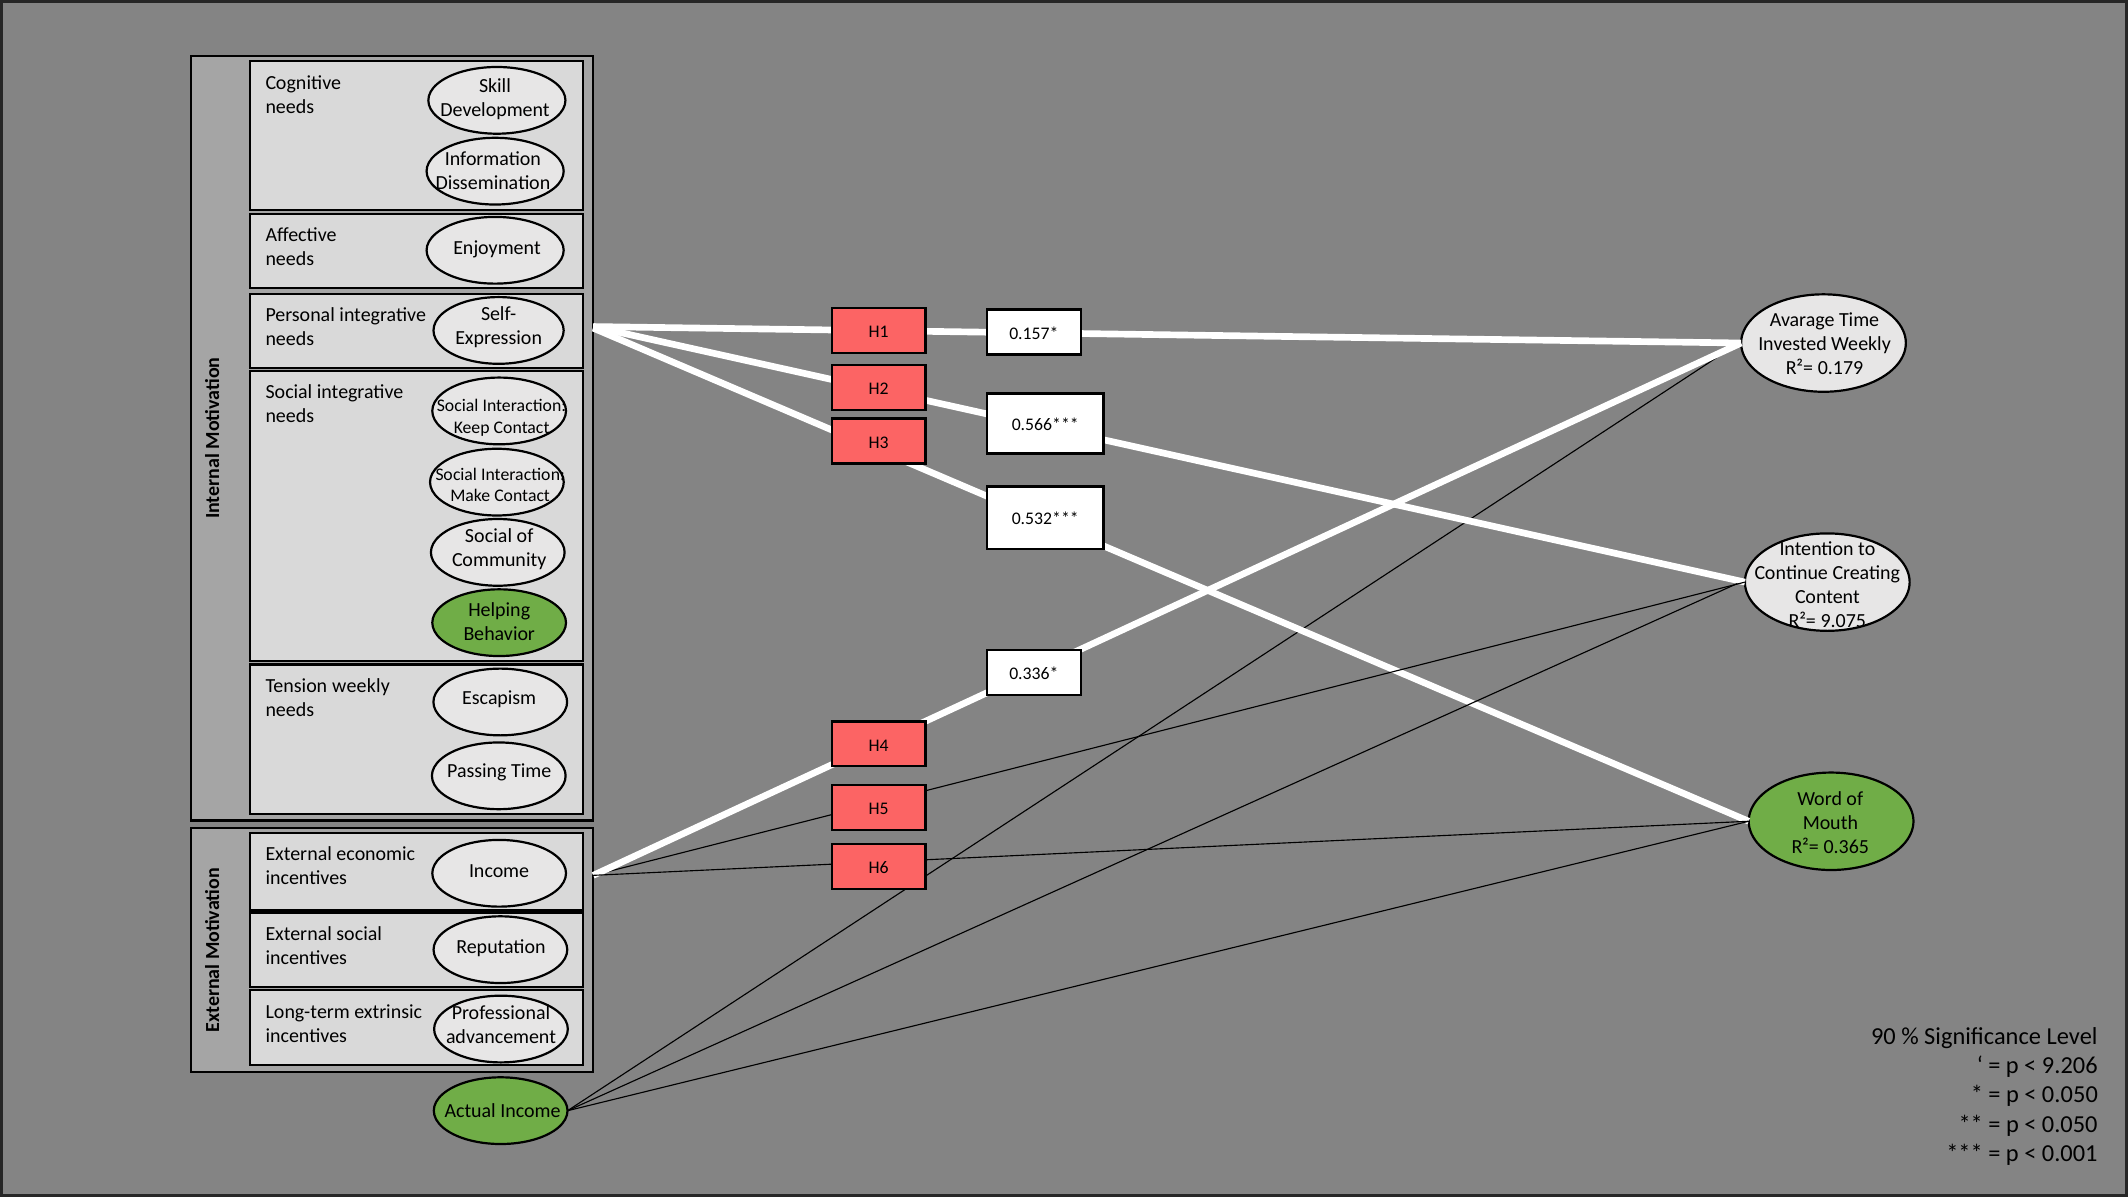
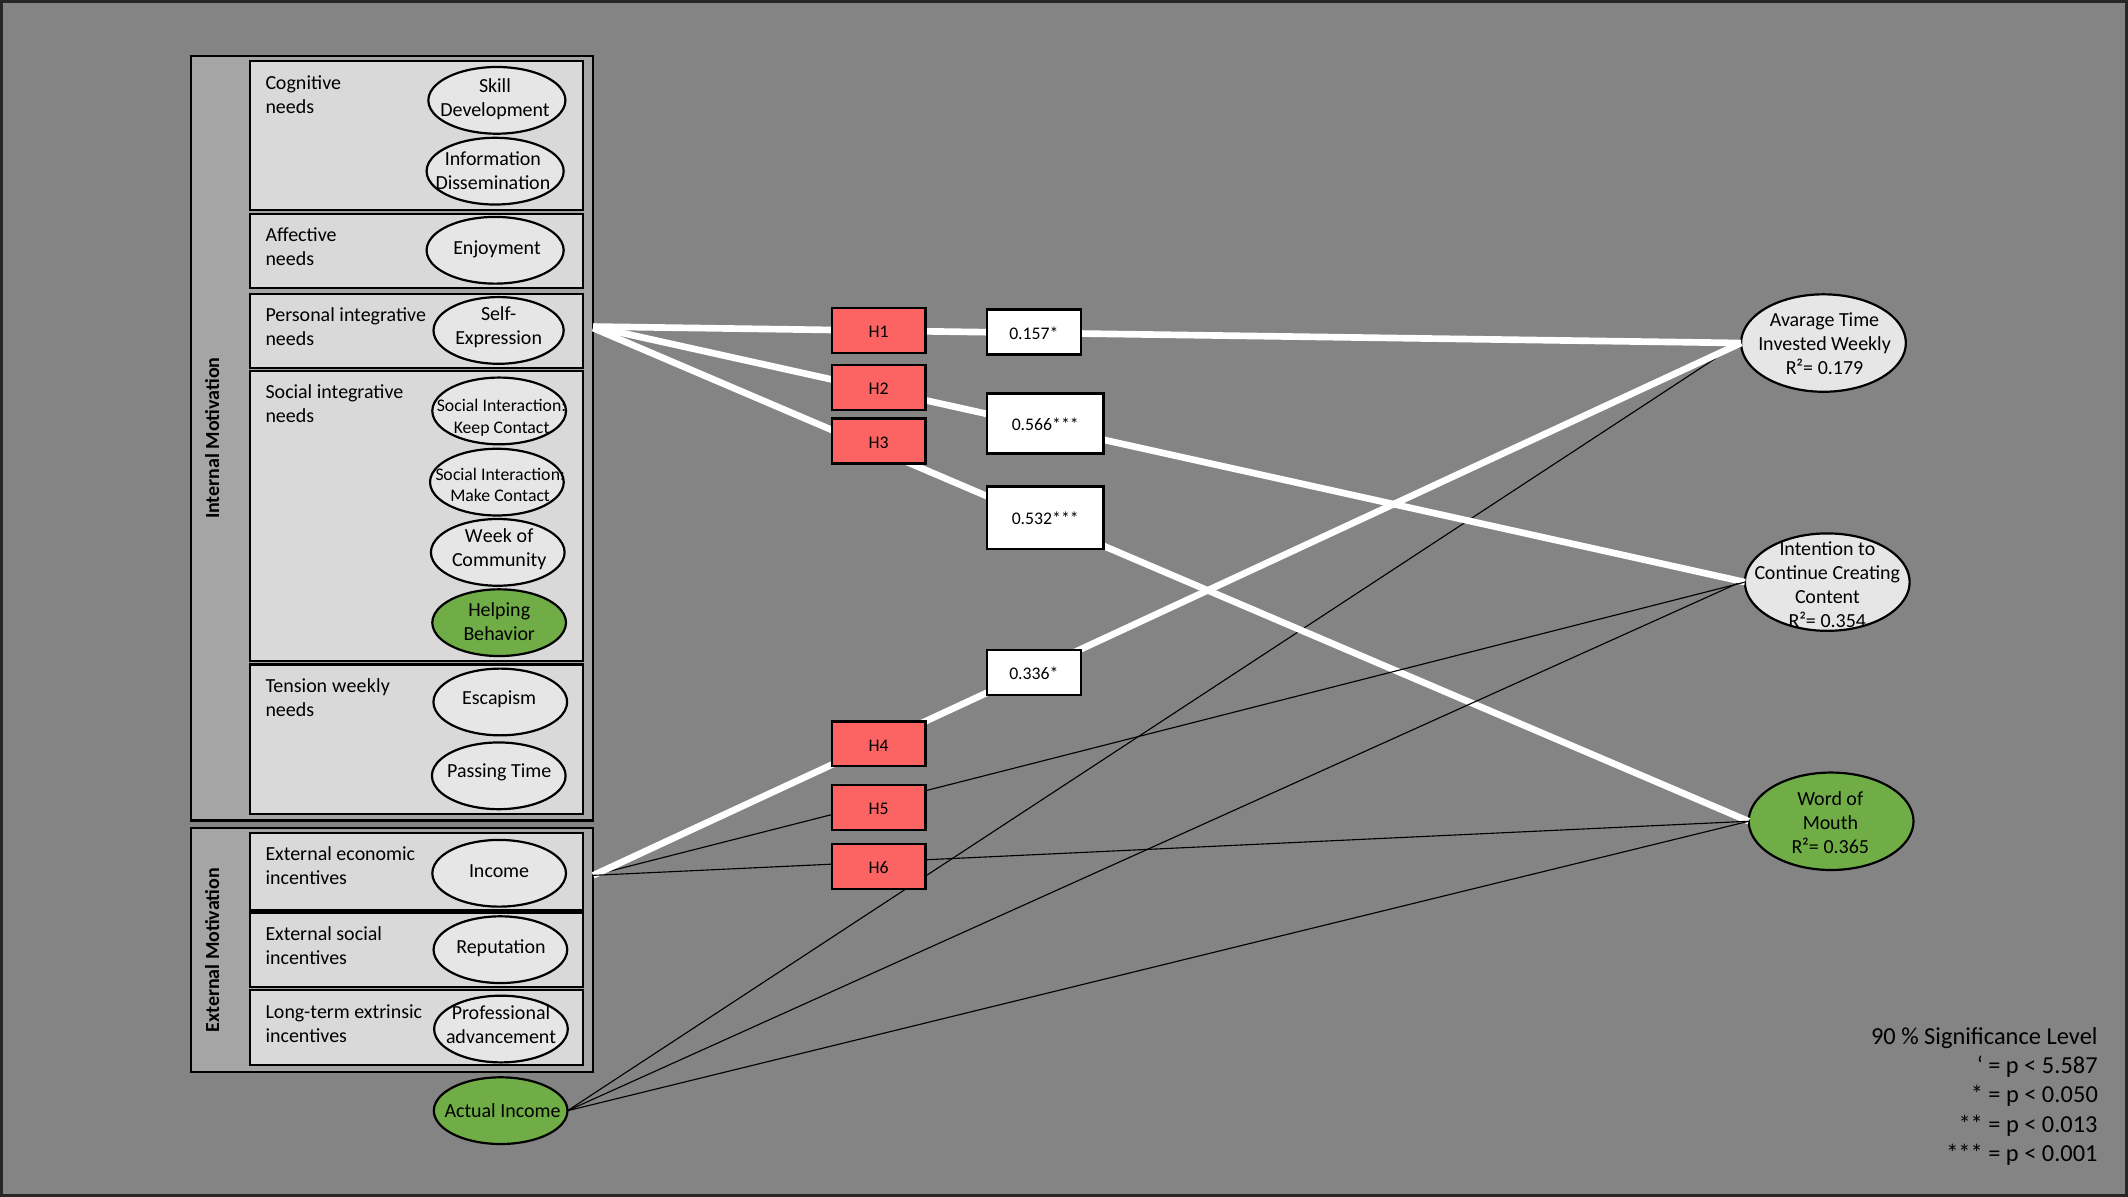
Social: Social -> Week (489, 536)
9.075: 9.075 -> 0.354 (1843, 621)
9.206: 9.206 -> 5.587 (2070, 1065)
0.050: 0.050 -> 0.013 (2070, 1124)
